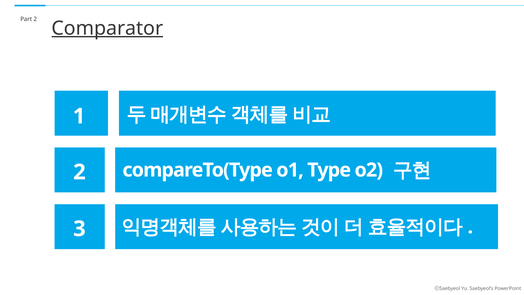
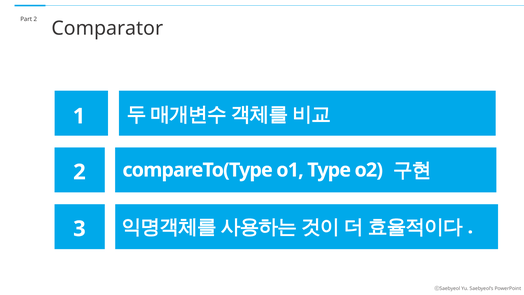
Comparator underline: present -> none (107, 28)
